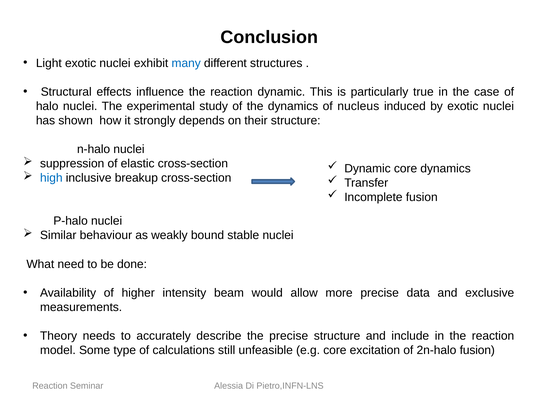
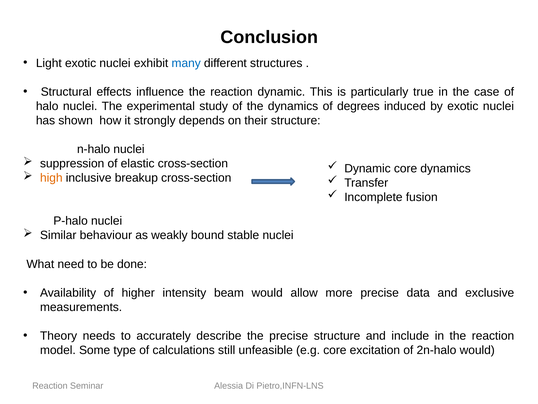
nucleus: nucleus -> degrees (358, 106)
high colour: blue -> orange (51, 178)
2n-halo fusion: fusion -> would (477, 350)
